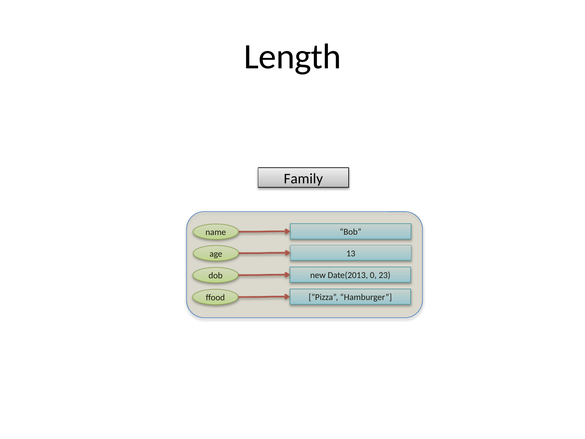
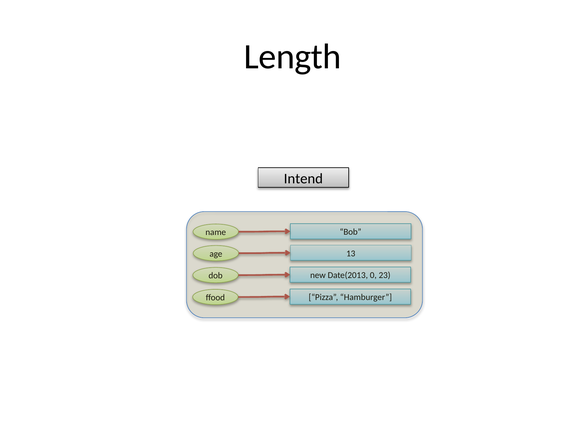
Family: Family -> Intend (303, 178)
